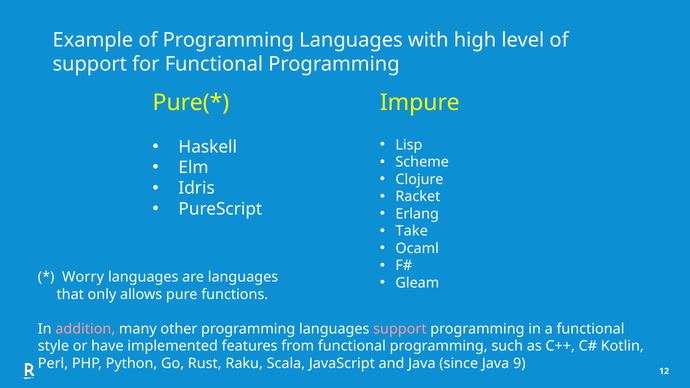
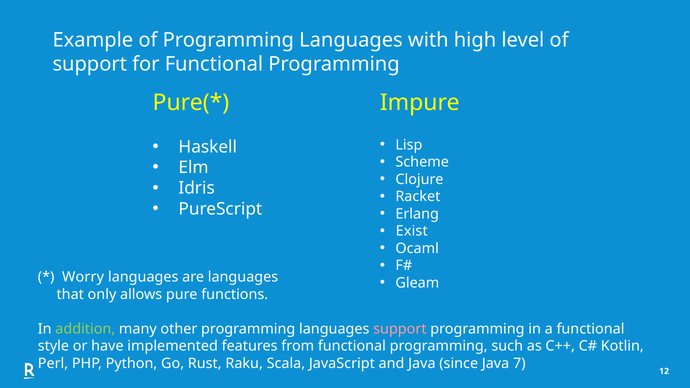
Take: Take -> Exist (412, 231)
addition colour: pink -> light green (85, 329)
9: 9 -> 7 (519, 364)
